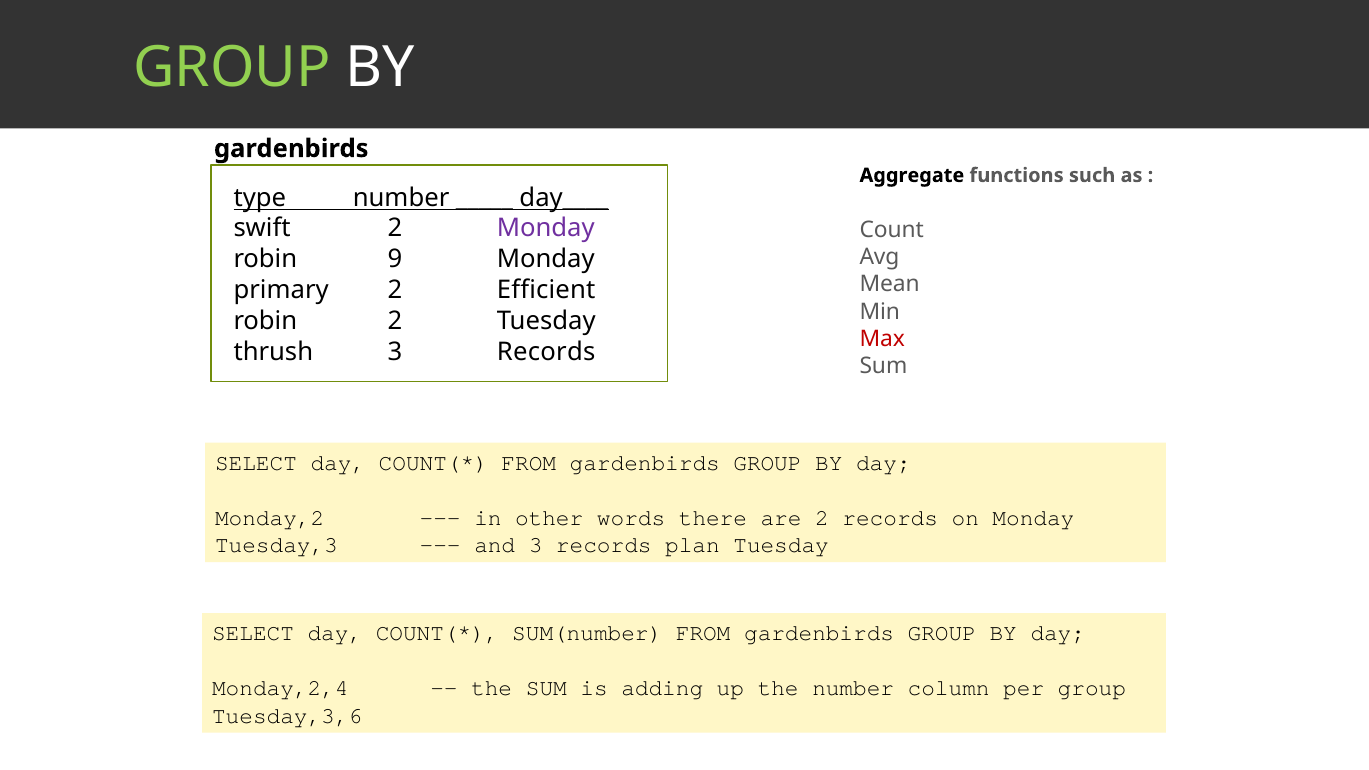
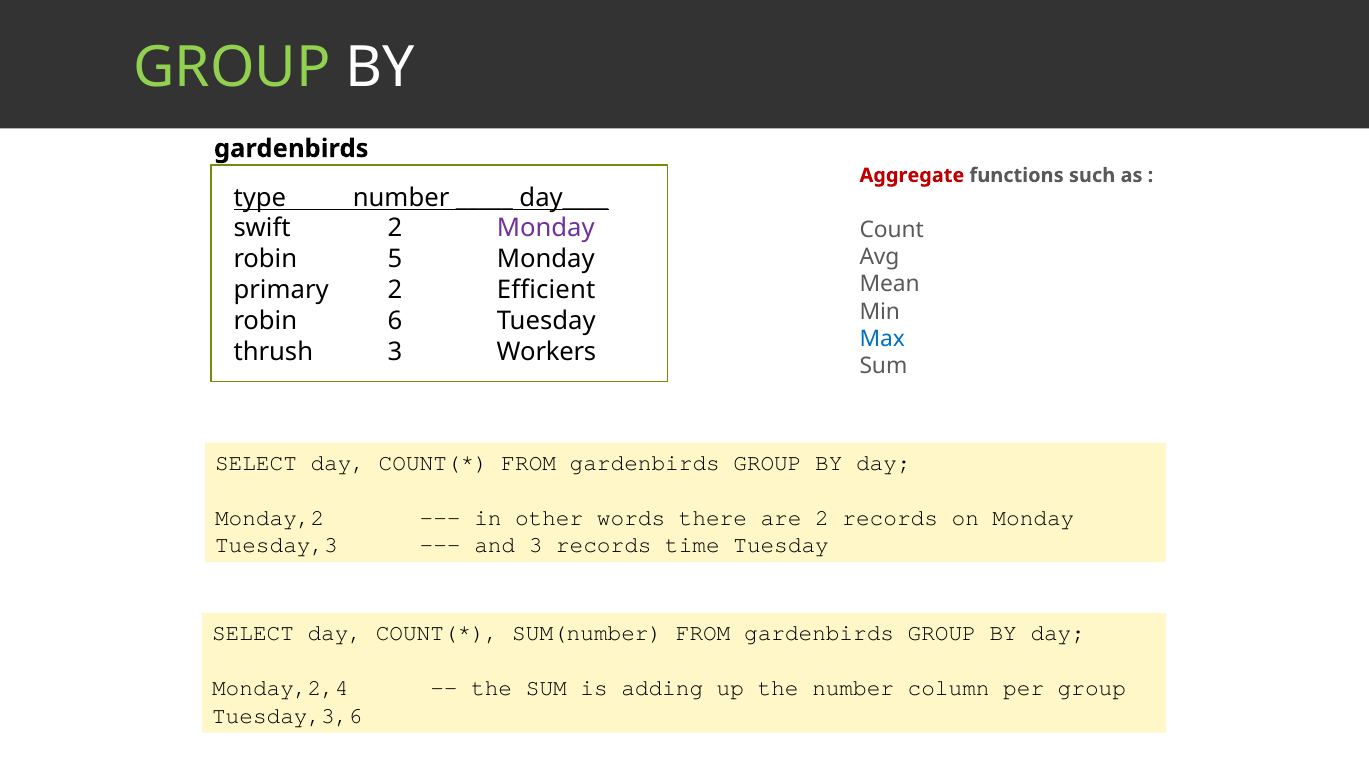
Aggregate colour: black -> red (912, 175)
9: 9 -> 5 (395, 259)
robin 2: 2 -> 6 (395, 321)
Max colour: red -> blue (882, 339)
thrush 3 Records: Records -> Workers (546, 352)
plan: plan -> time (692, 545)
